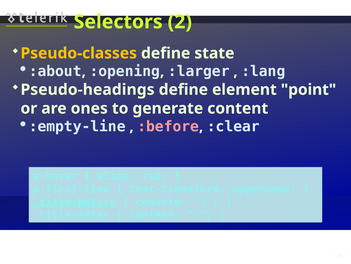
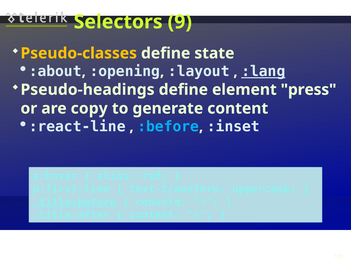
2: 2 -> 9 (180, 22)
:larger: :larger -> :layout (199, 71)
:lang underline: none -> present (263, 71)
point: point -> press (309, 89)
ones: ones -> copy (89, 108)
:empty-line: :empty-line -> :react-line (77, 126)
:before colour: pink -> light blue (168, 126)
:clear: :clear -> :inset (233, 126)
